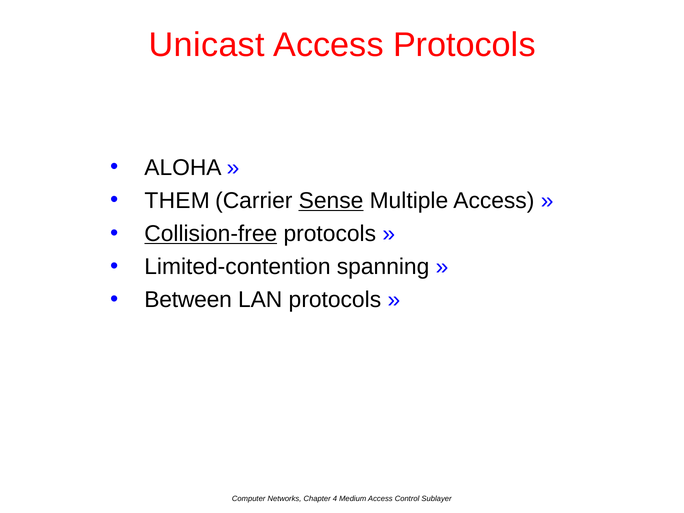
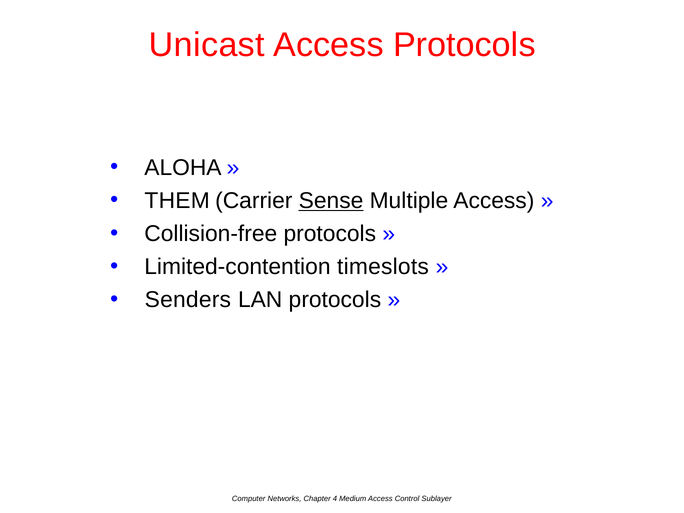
Collision-free underline: present -> none (211, 234)
spanning: spanning -> timeslots (383, 267)
Between: Between -> Senders (188, 300)
